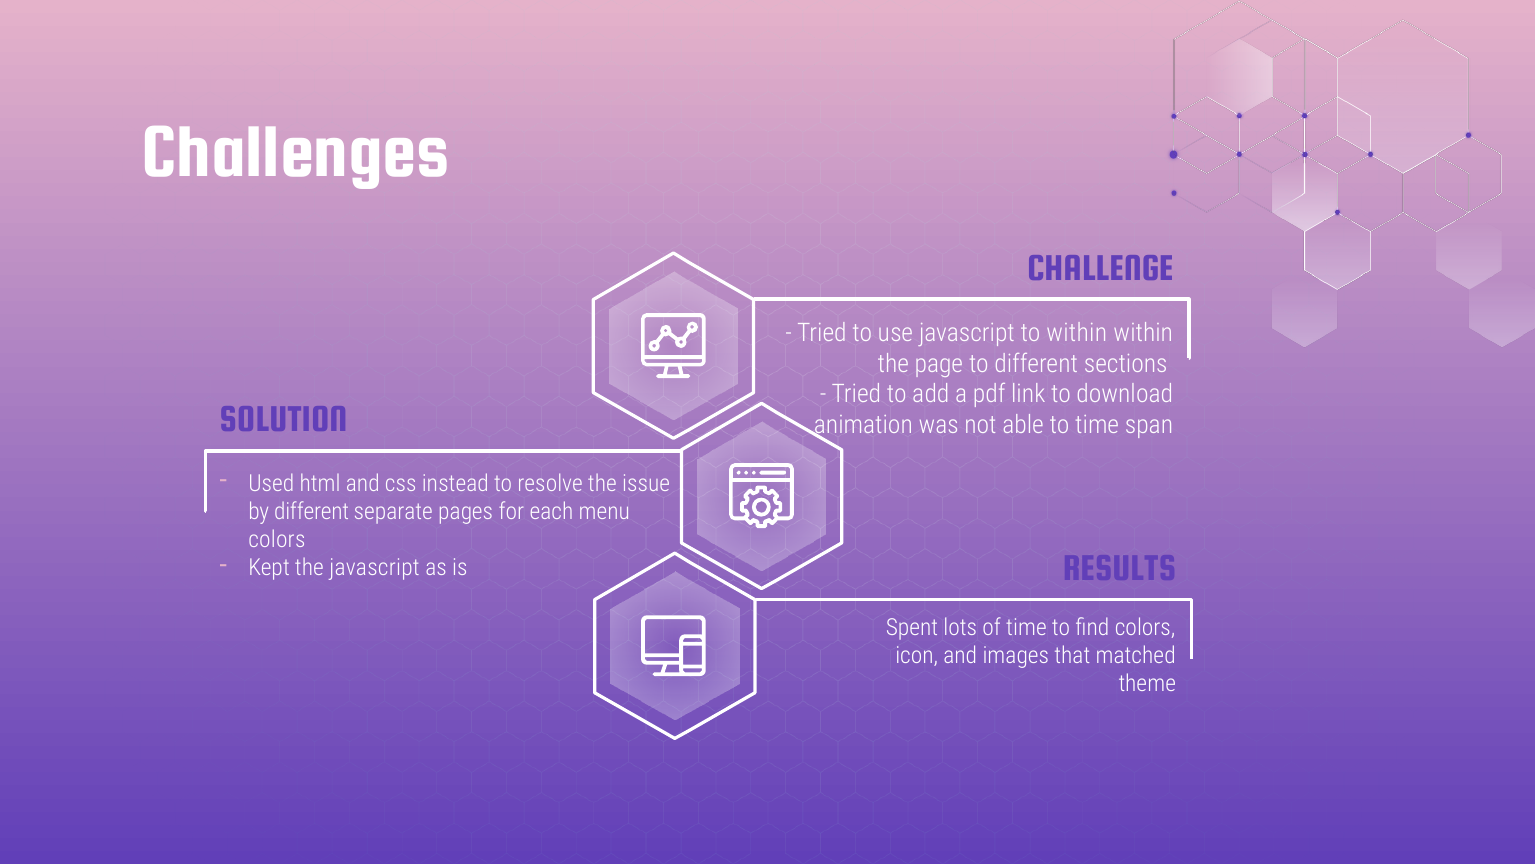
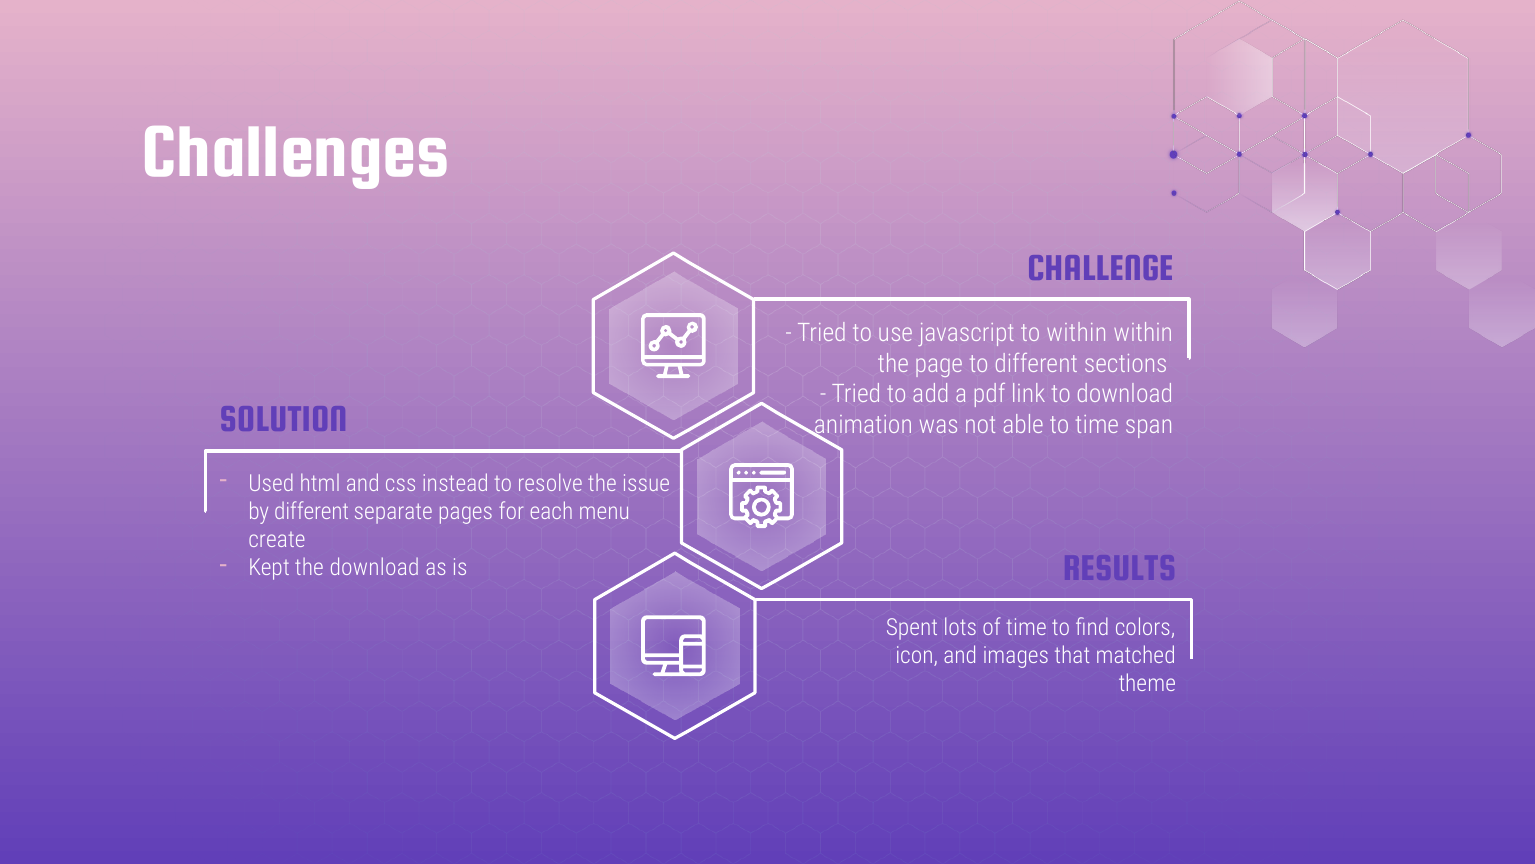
colors: colors -> create (277, 540)
the javascript: javascript -> download (375, 568)
